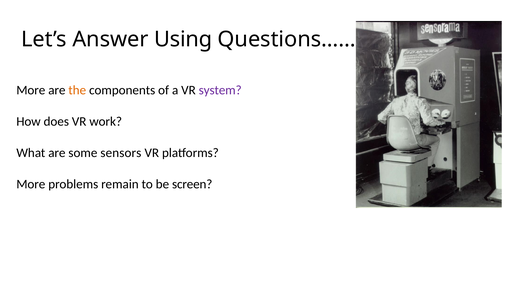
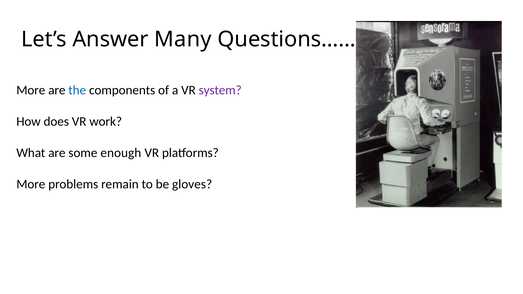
Using: Using -> Many (183, 39)
the colour: orange -> blue (77, 90)
sensors: sensors -> enough (121, 153)
screen: screen -> gloves (192, 184)
